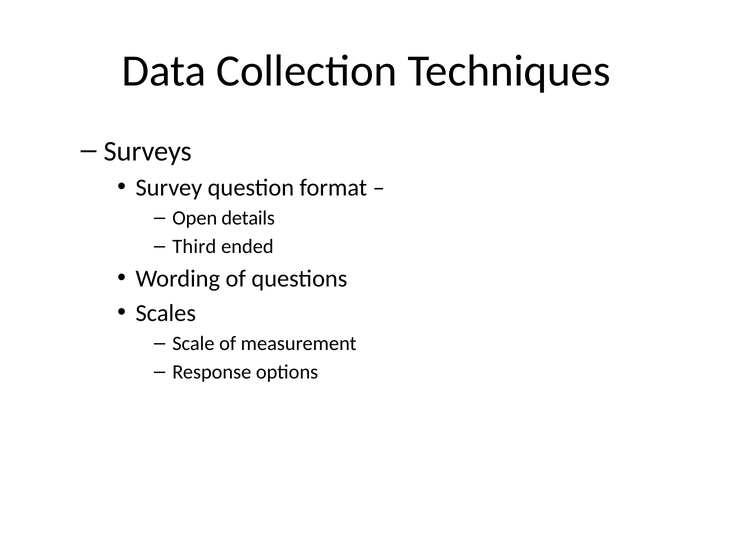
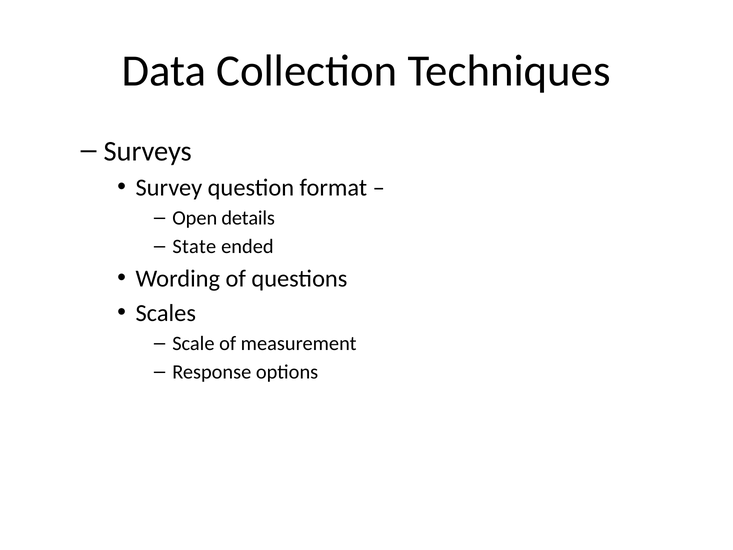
Third: Third -> State (194, 247)
